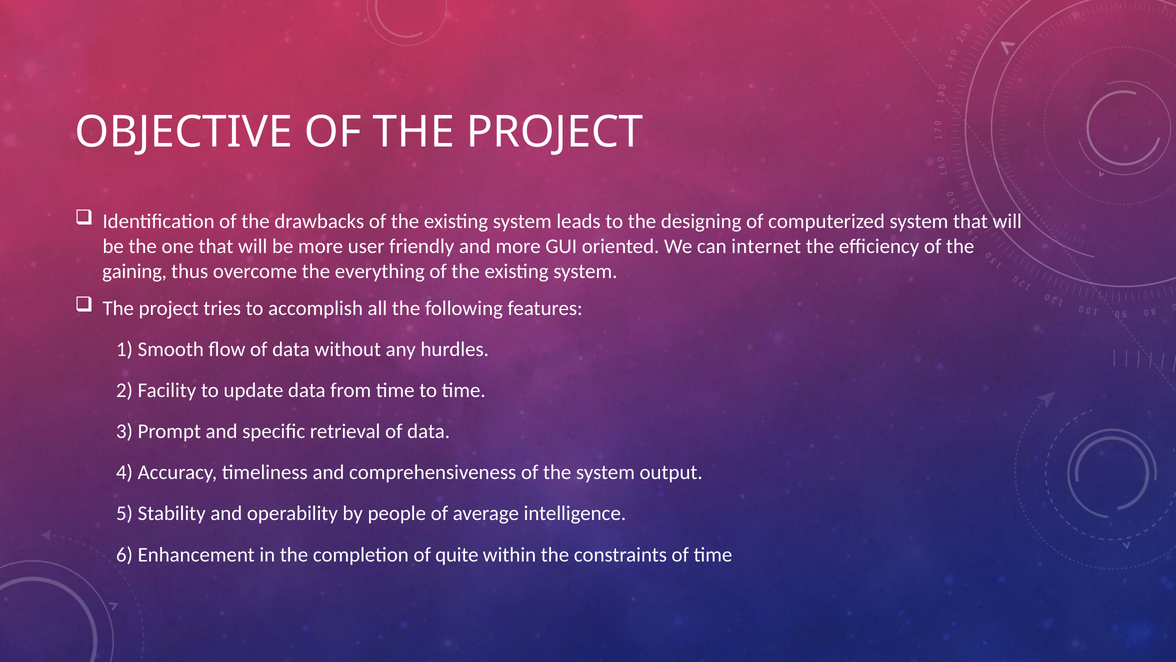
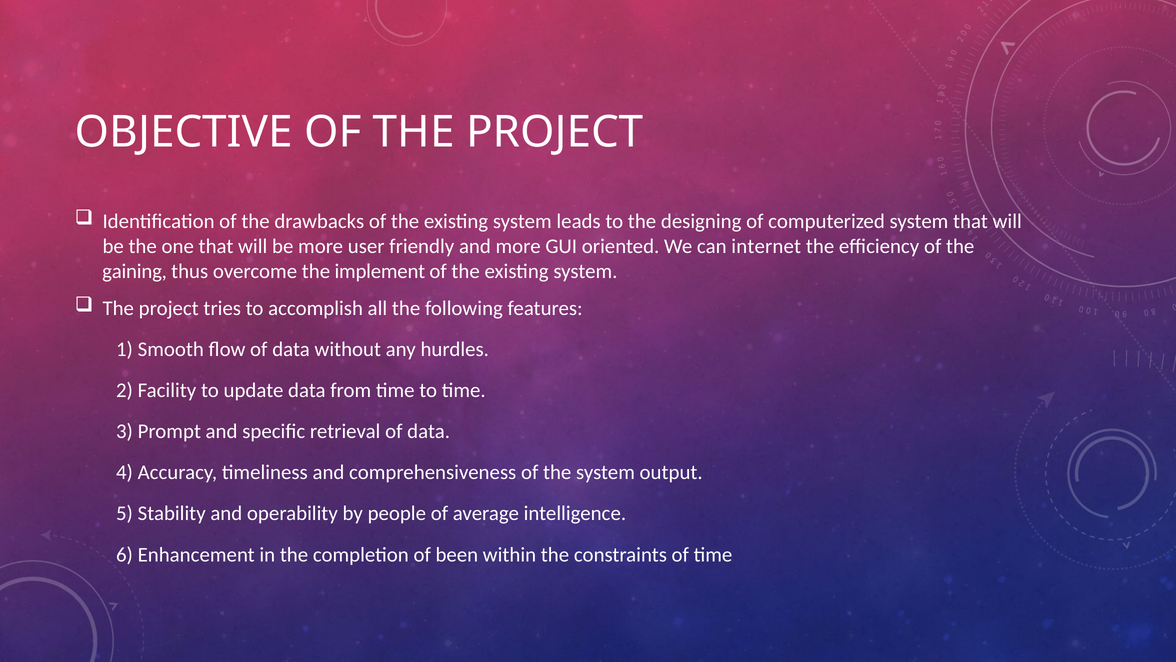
everything: everything -> implement (380, 271)
quite: quite -> been (457, 554)
